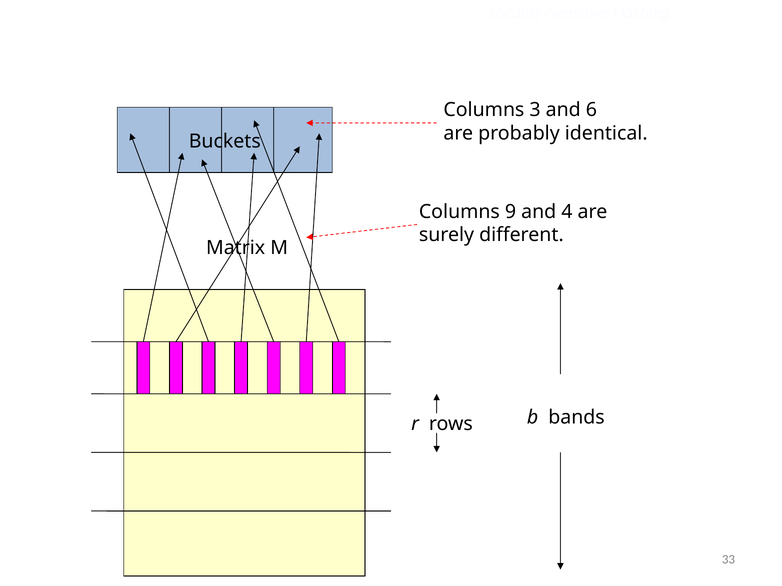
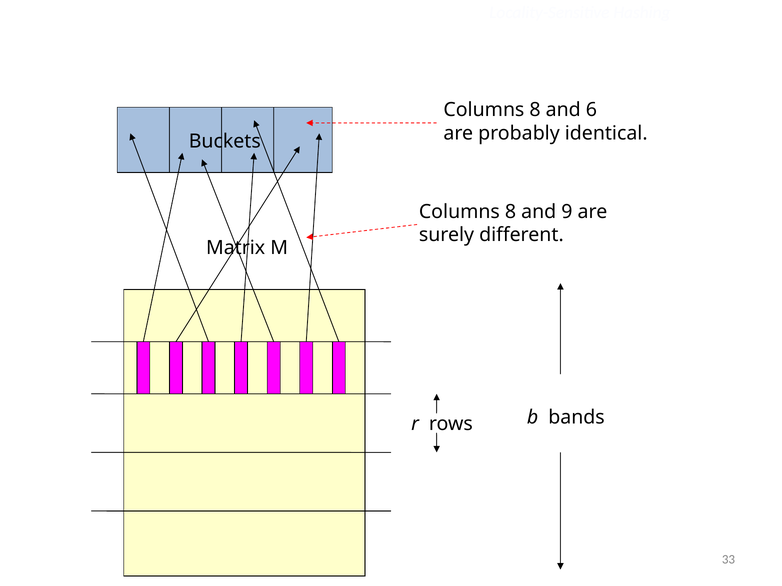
3: 3 -> 8 (535, 110)
9: 9 -> 8 (511, 212)
4: 4 -> 9 (567, 212)
